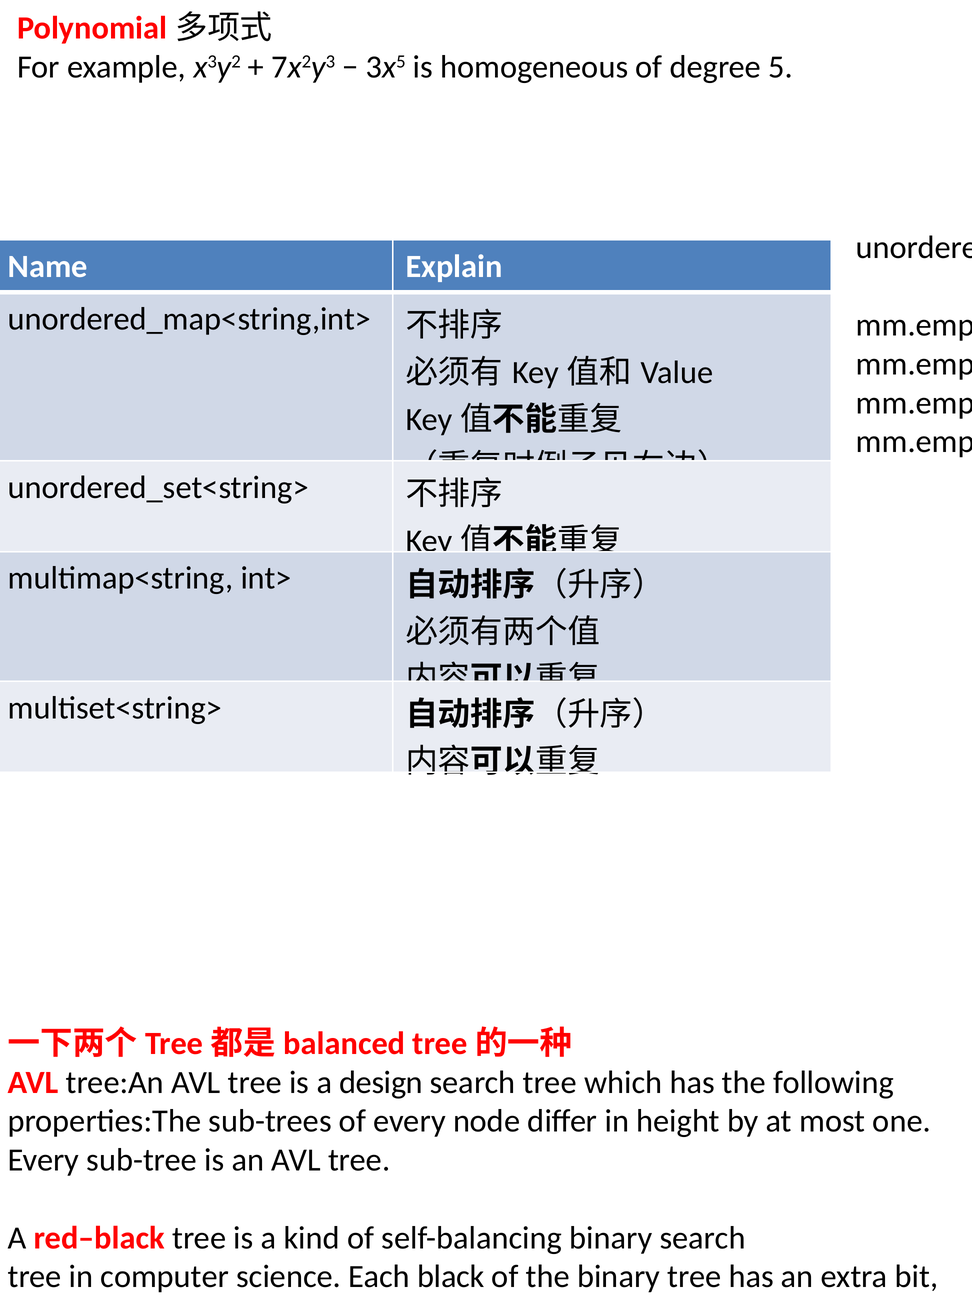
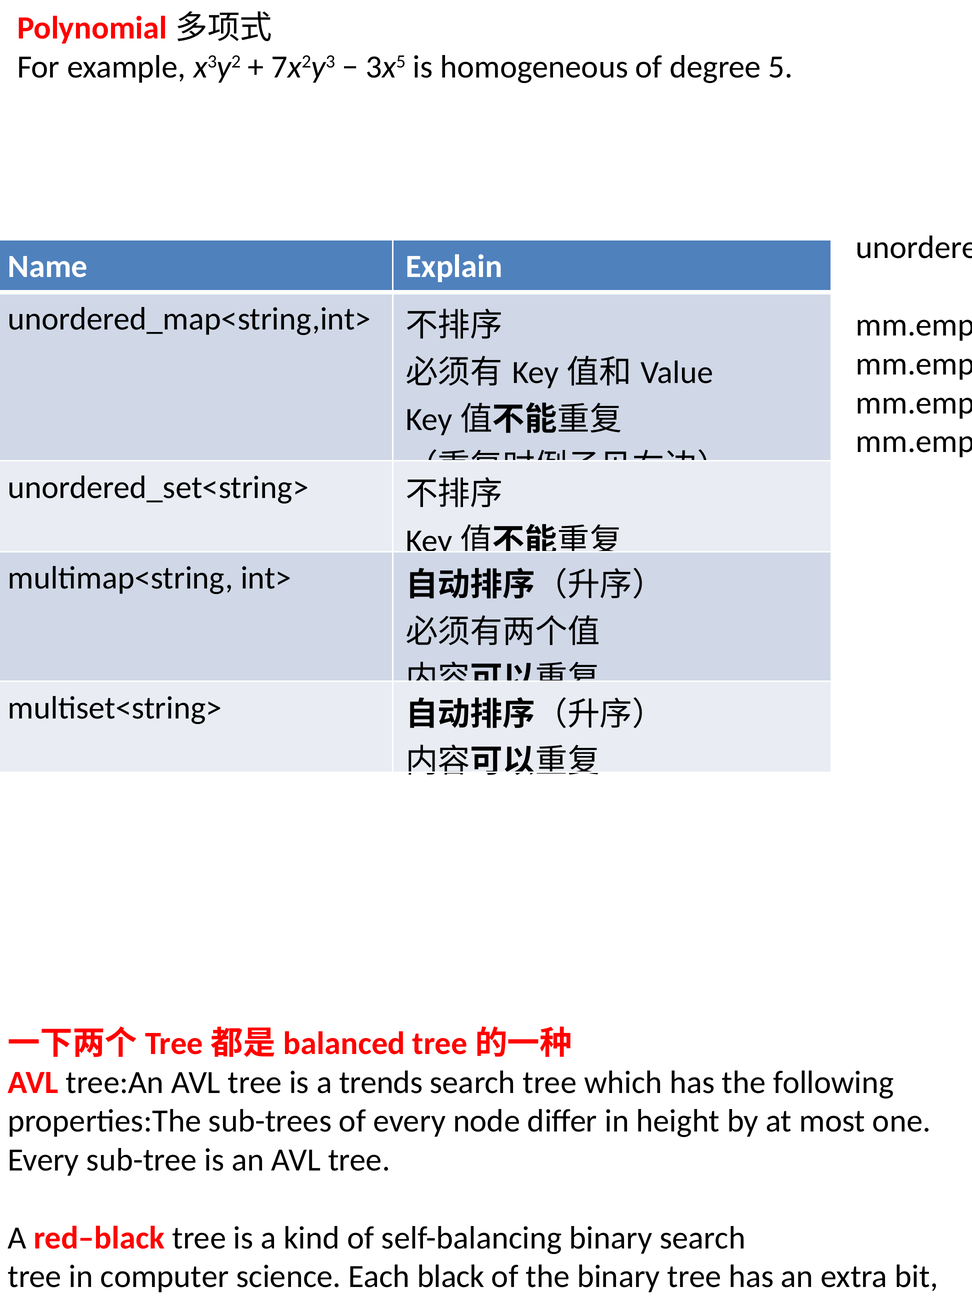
design: design -> trends (381, 1082)
